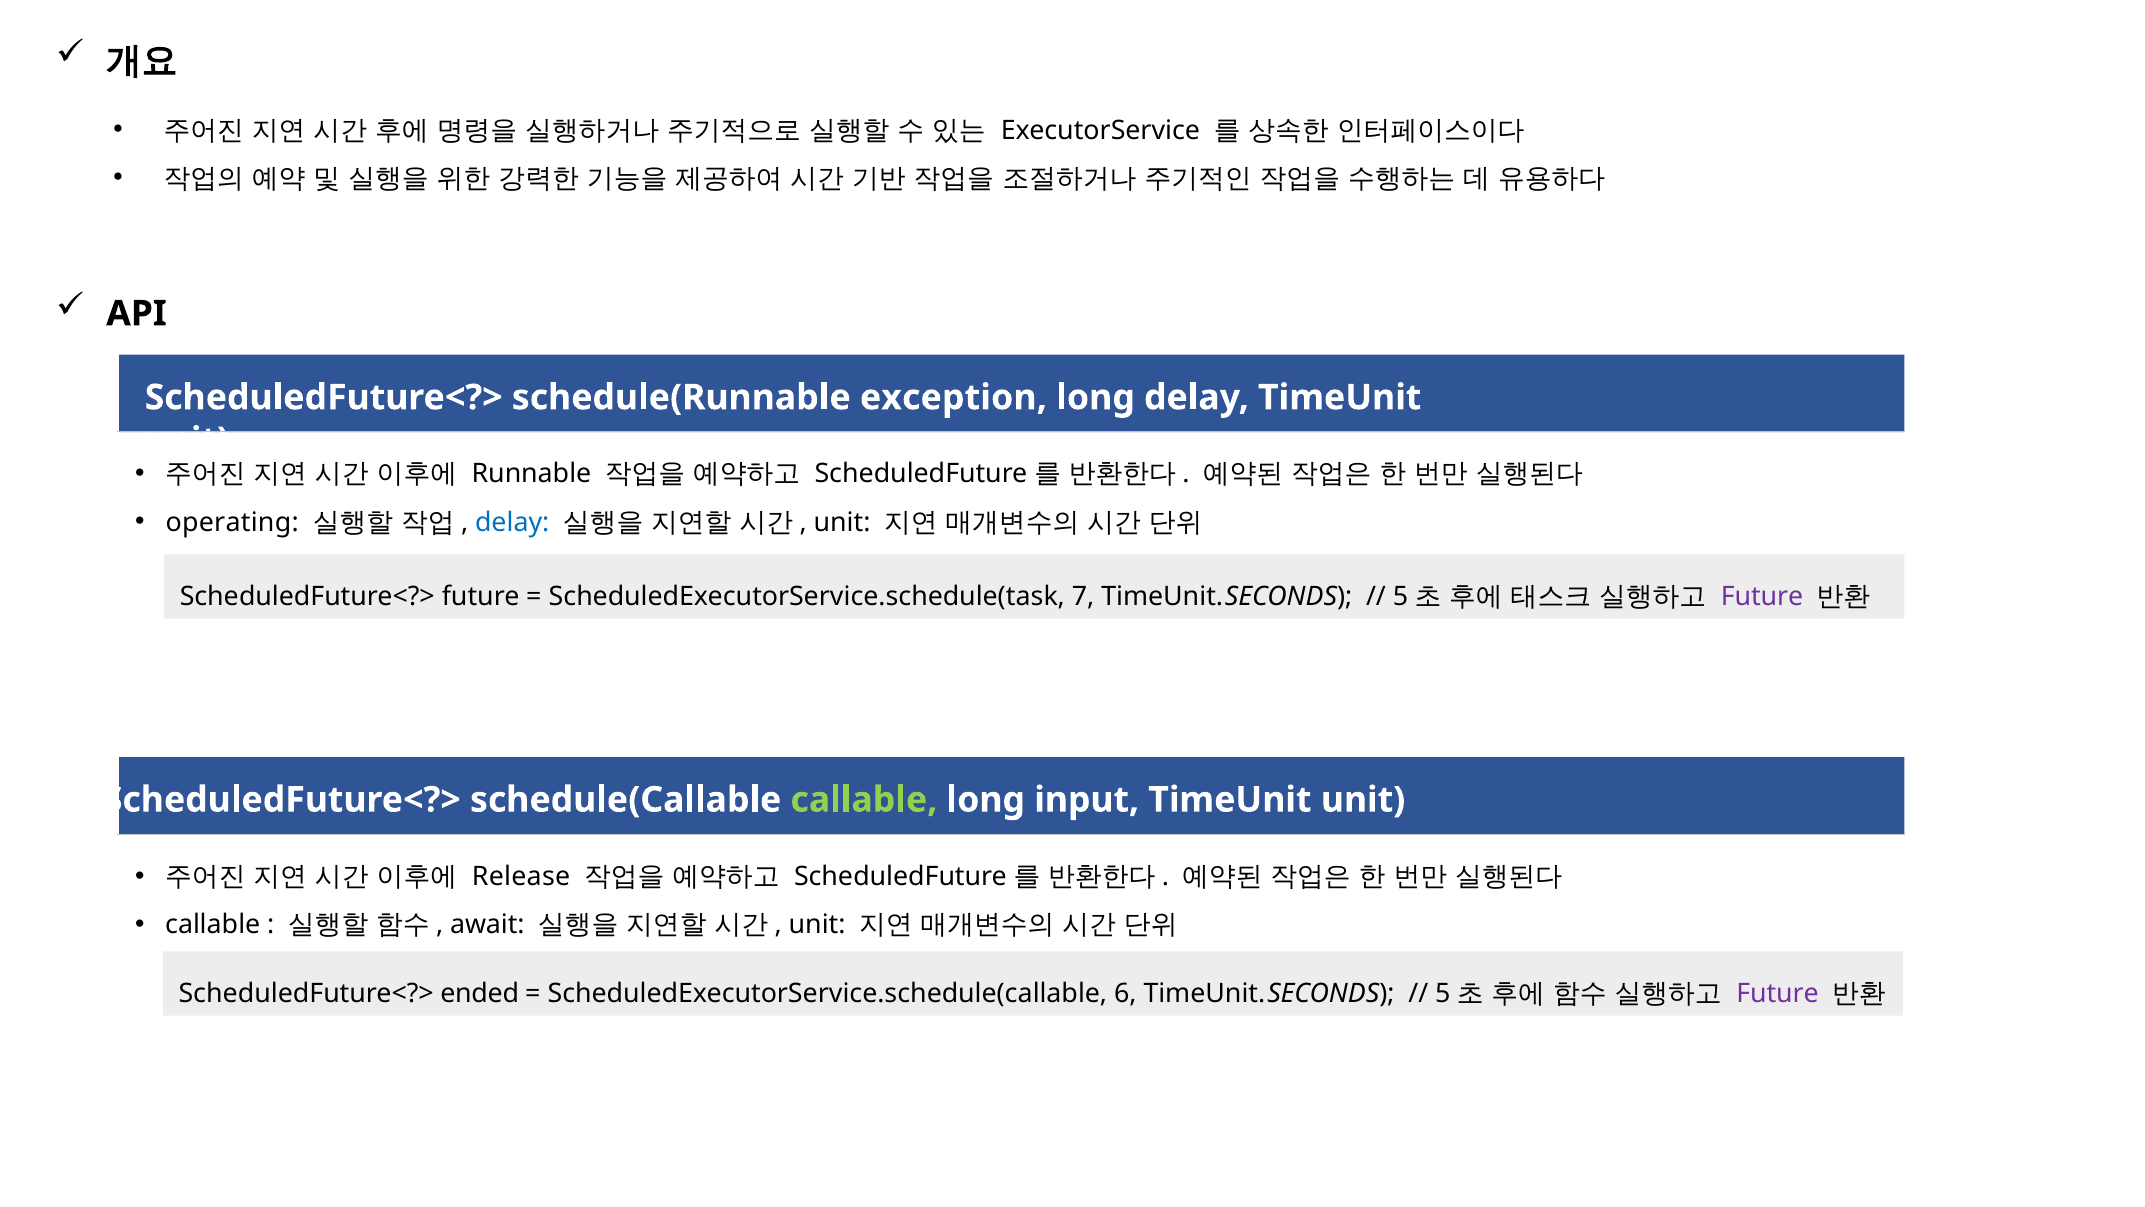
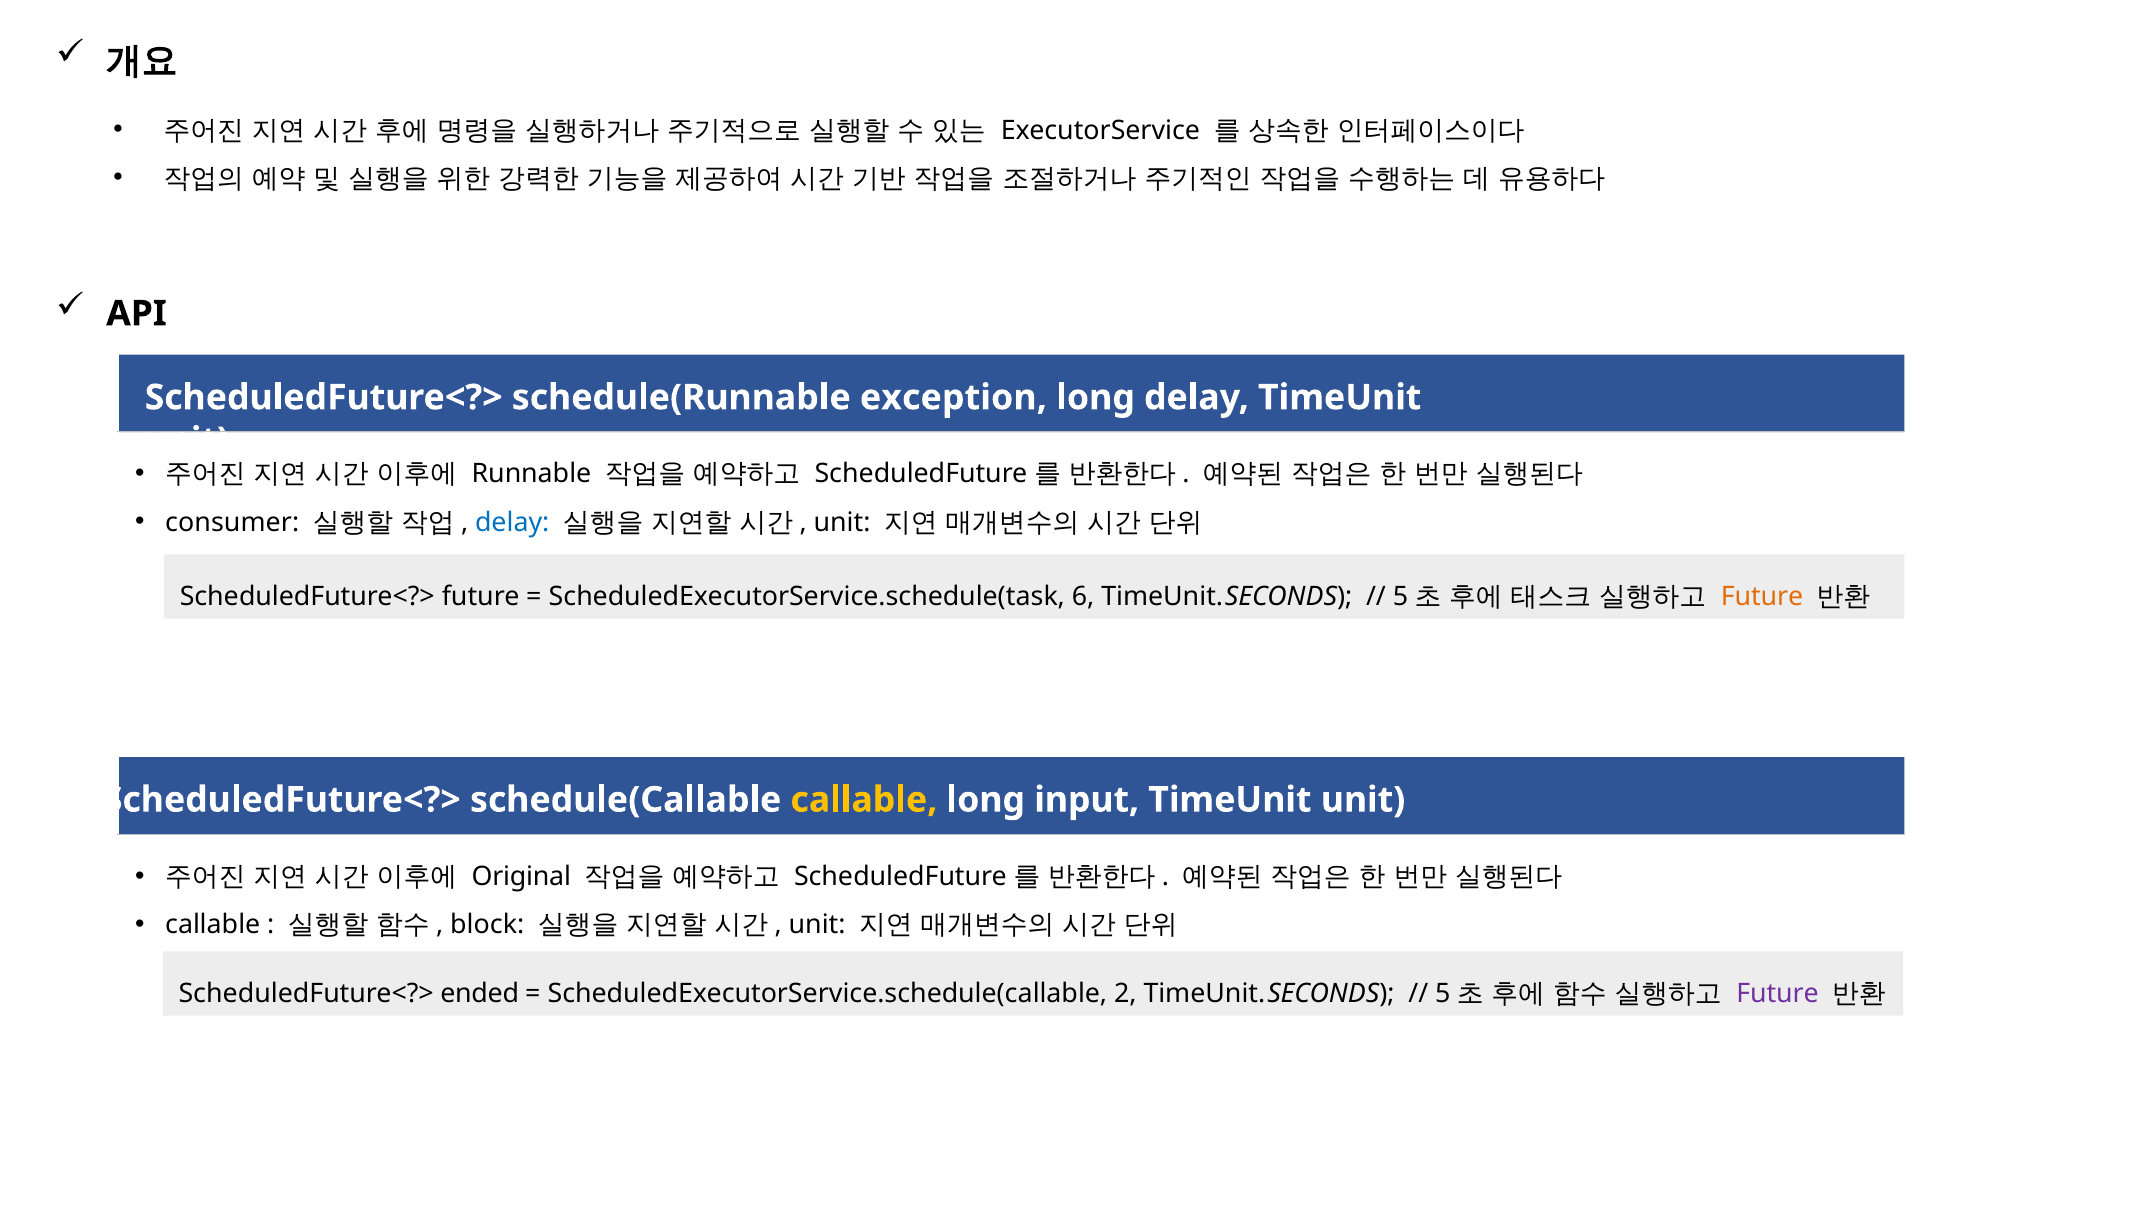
operating: operating -> consumer (232, 522)
7: 7 -> 6 (1083, 596)
Future colour: purple -> orange (1762, 596)
callable colour: light green -> yellow (864, 800)
Release: Release -> Original (521, 876)
await: await -> block (487, 925)
6: 6 -> 2 (1125, 993)
